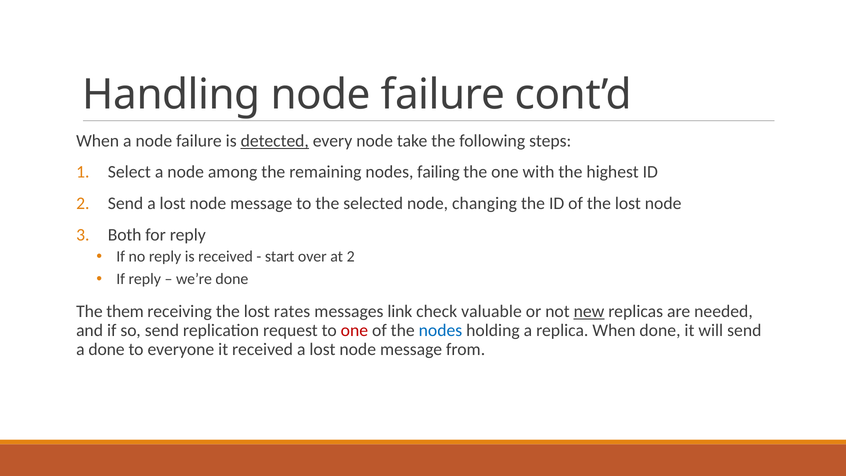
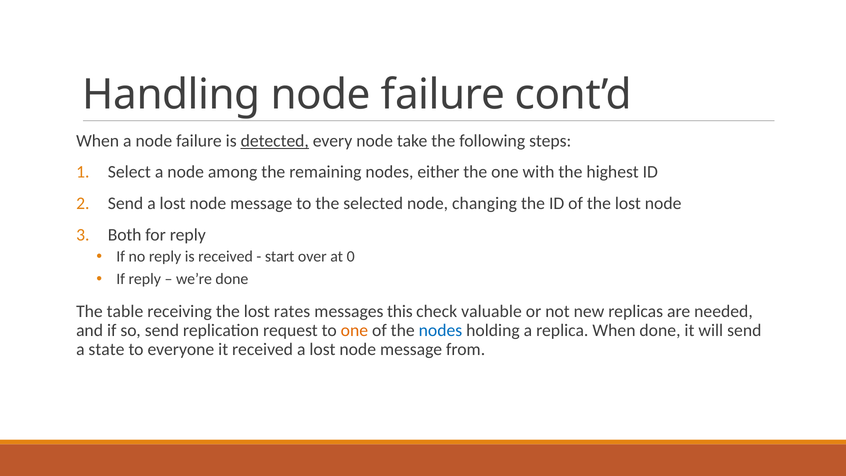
failing: failing -> either (438, 172)
at 2: 2 -> 0 (351, 257)
them: them -> table (125, 311)
link: link -> this (400, 311)
new underline: present -> none (589, 311)
one colour: red -> orange (354, 330)
a done: done -> state (106, 349)
